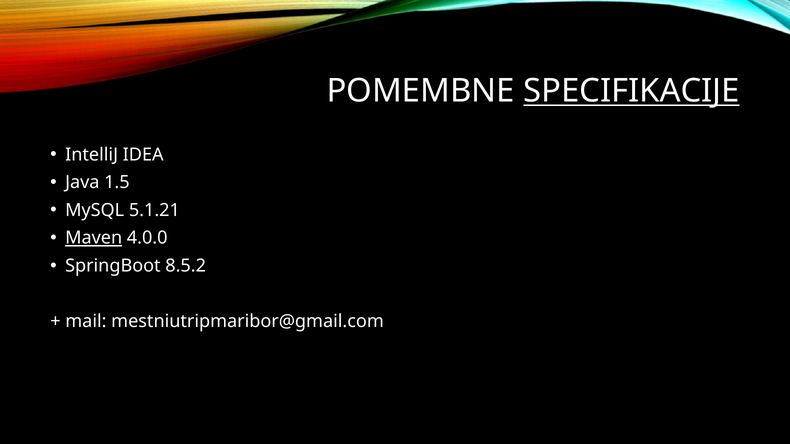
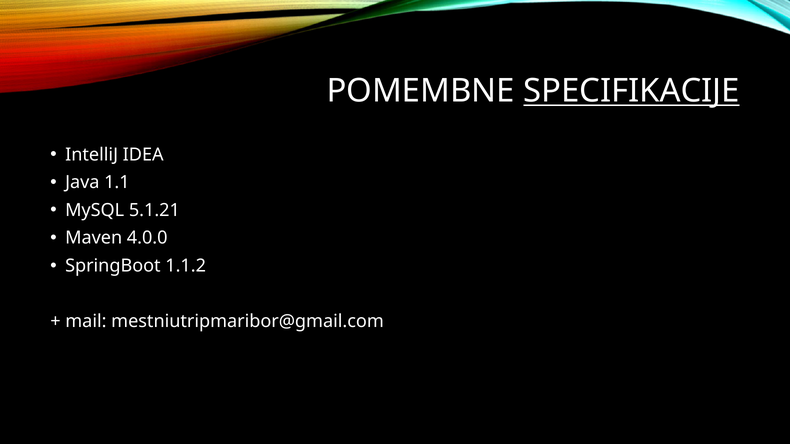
1.5: 1.5 -> 1.1 (117, 183)
Maven underline: present -> none (94, 238)
8.5.2: 8.5.2 -> 1.1.2 (186, 266)
